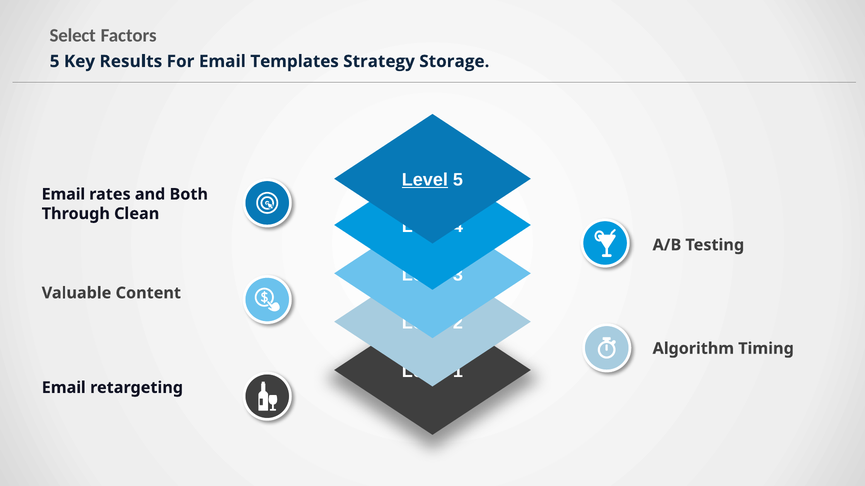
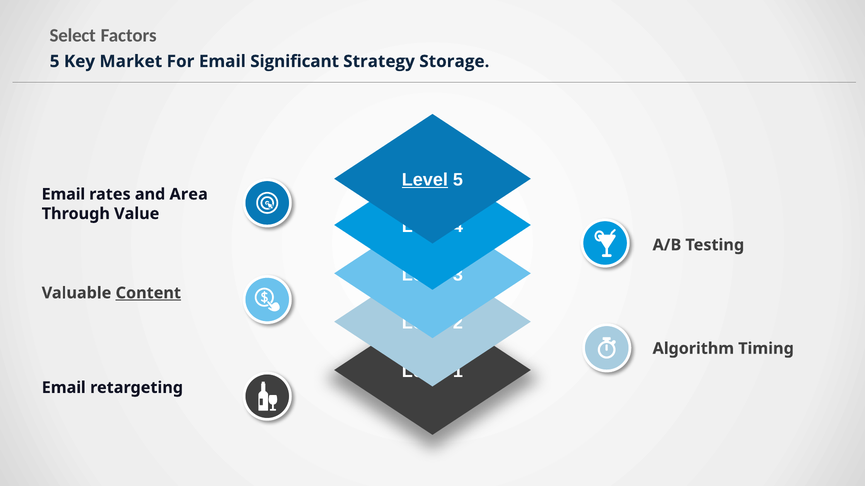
Results: Results -> Market (131, 61)
Templates: Templates -> Significant (295, 61)
Both: Both -> Area (189, 194)
Clean: Clean -> Value (137, 214)
Content underline: none -> present (148, 293)
